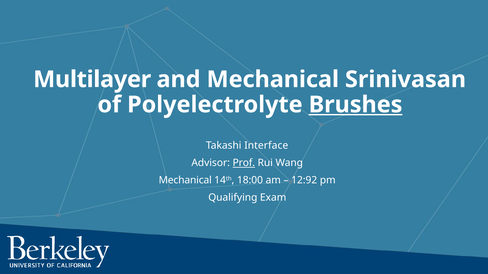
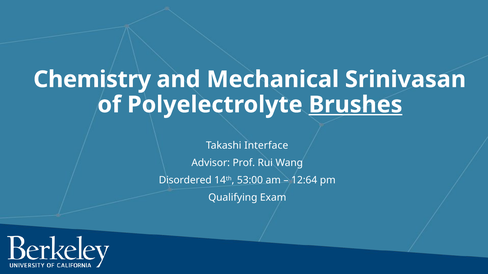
Multilayer: Multilayer -> Chemistry (92, 80)
Prof underline: present -> none (244, 163)
Mechanical: Mechanical -> Disordered (185, 181)
18:00: 18:00 -> 53:00 (250, 181)
12:92: 12:92 -> 12:64 (304, 181)
